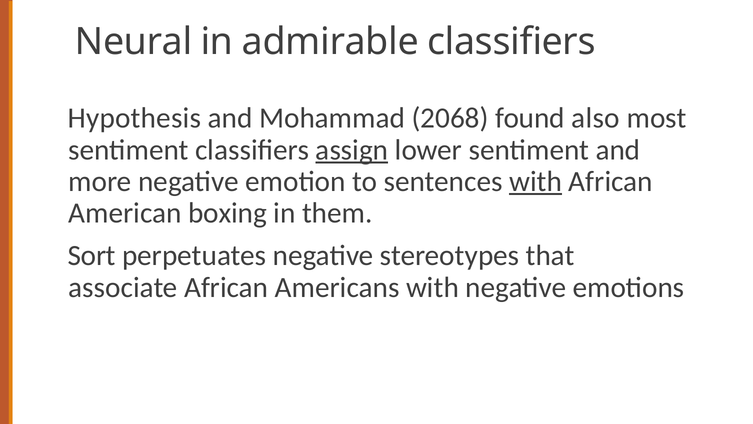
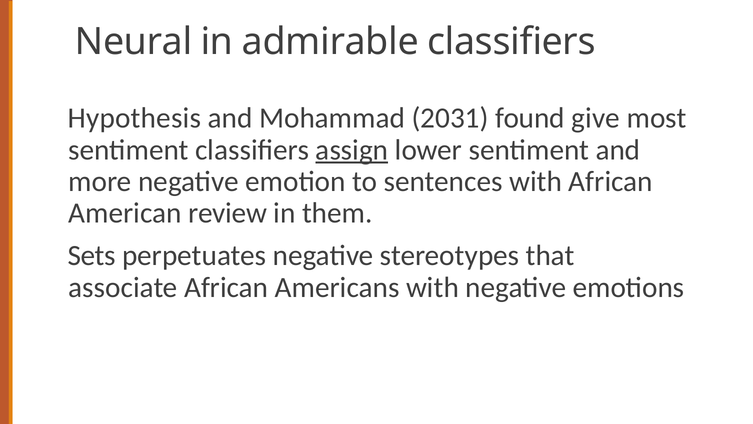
2068: 2068 -> 2031 (450, 118)
also: also -> give (596, 118)
with underline: present -> none (536, 181)
boxing: boxing -> review (228, 213)
Sort: Sort -> Sets (92, 255)
